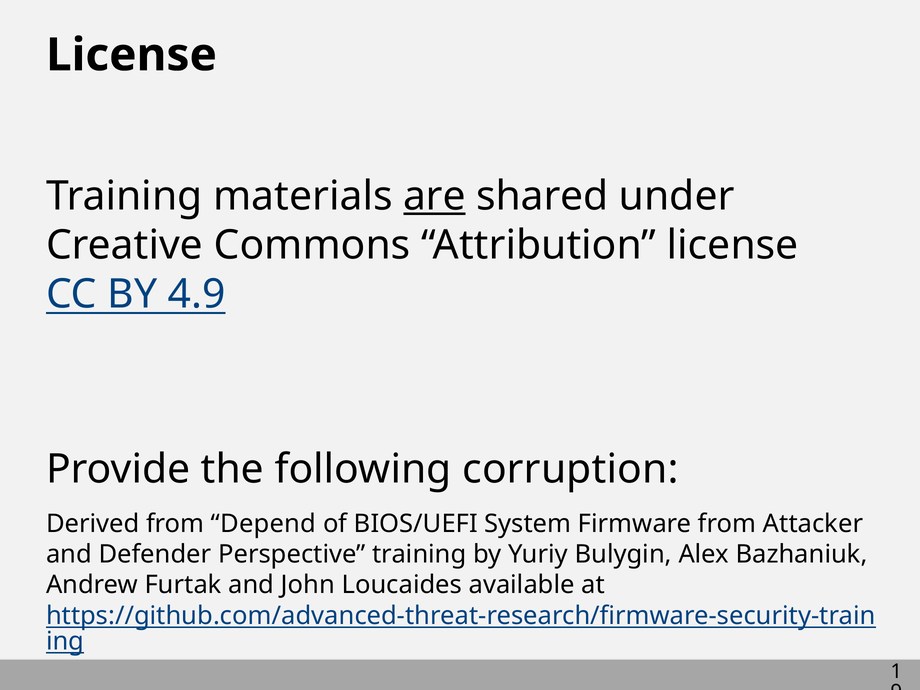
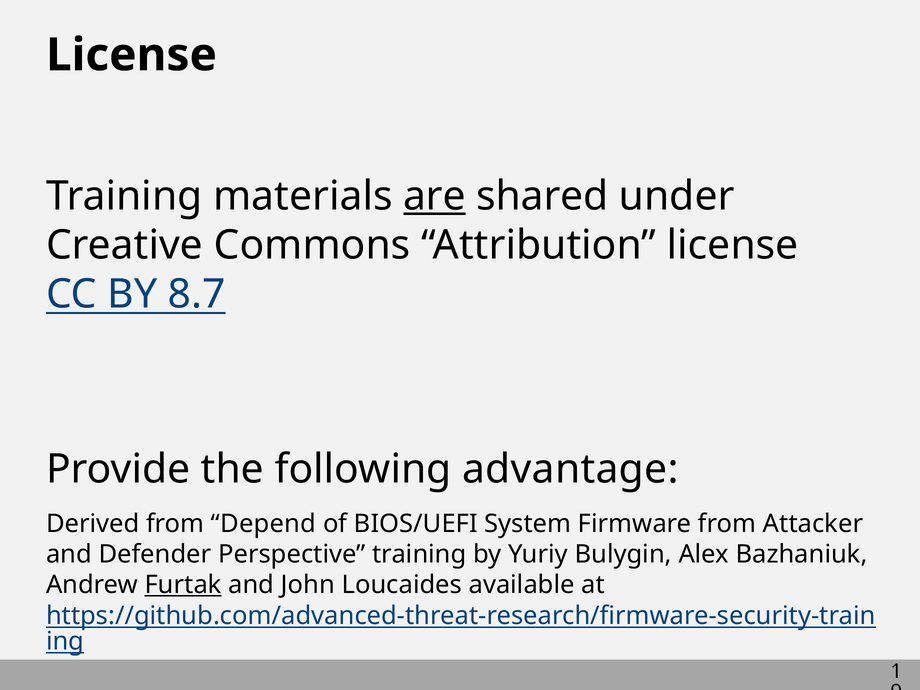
4.9: 4.9 -> 8.7 (197, 294)
corruption: corruption -> advantage (570, 469)
Furtak underline: none -> present (183, 585)
